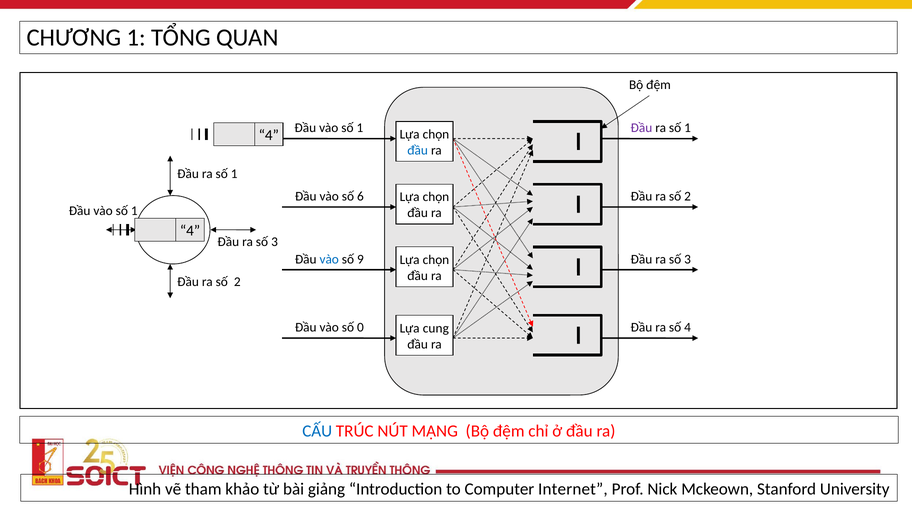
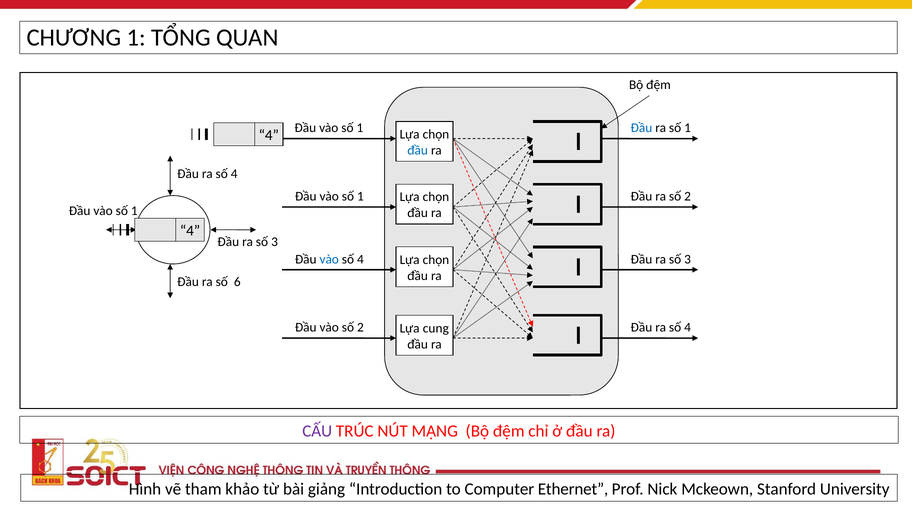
Đầu colour: purple -> blue (641, 128)
1: 1 -> 4 (234, 174)
6: 6 -> 1 (360, 196)
9: 9 -> 4 (360, 259)
2: 2 -> 6 (237, 282)
vào số 0: 0 -> 2 (360, 328)
CẤU colour: blue -> purple (317, 431)
Internet: Internet -> Ethernet (573, 489)
